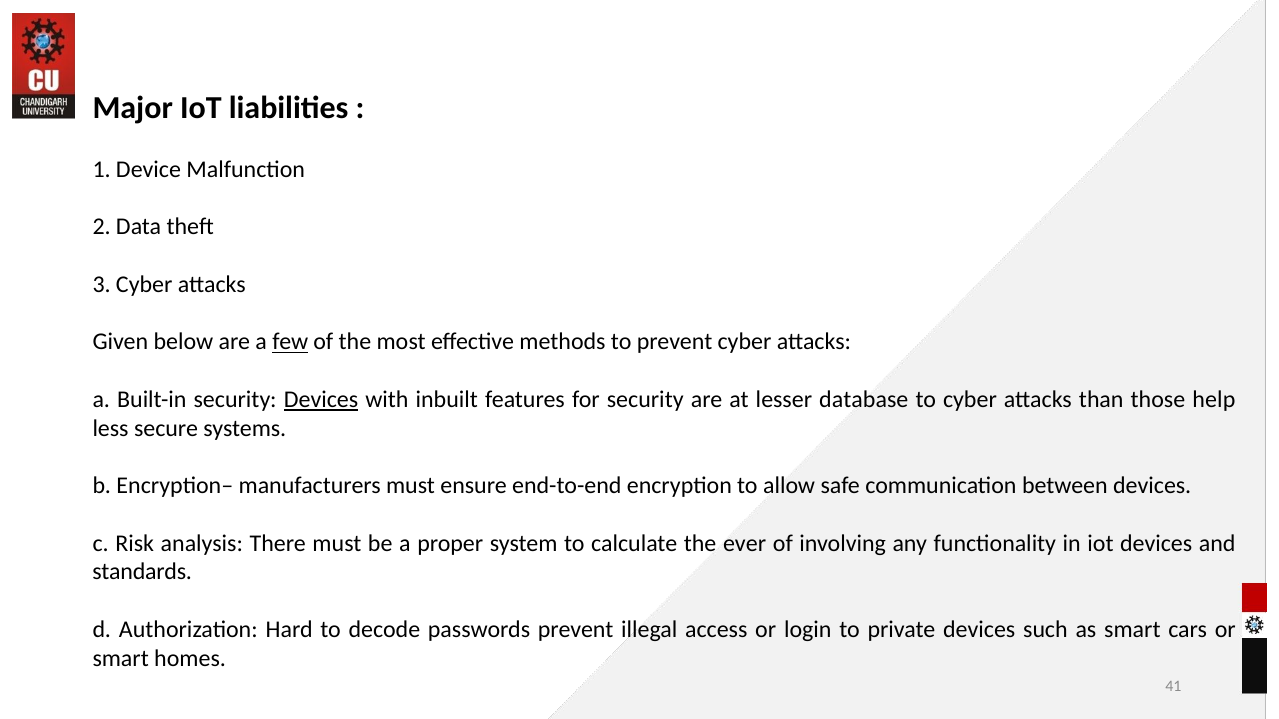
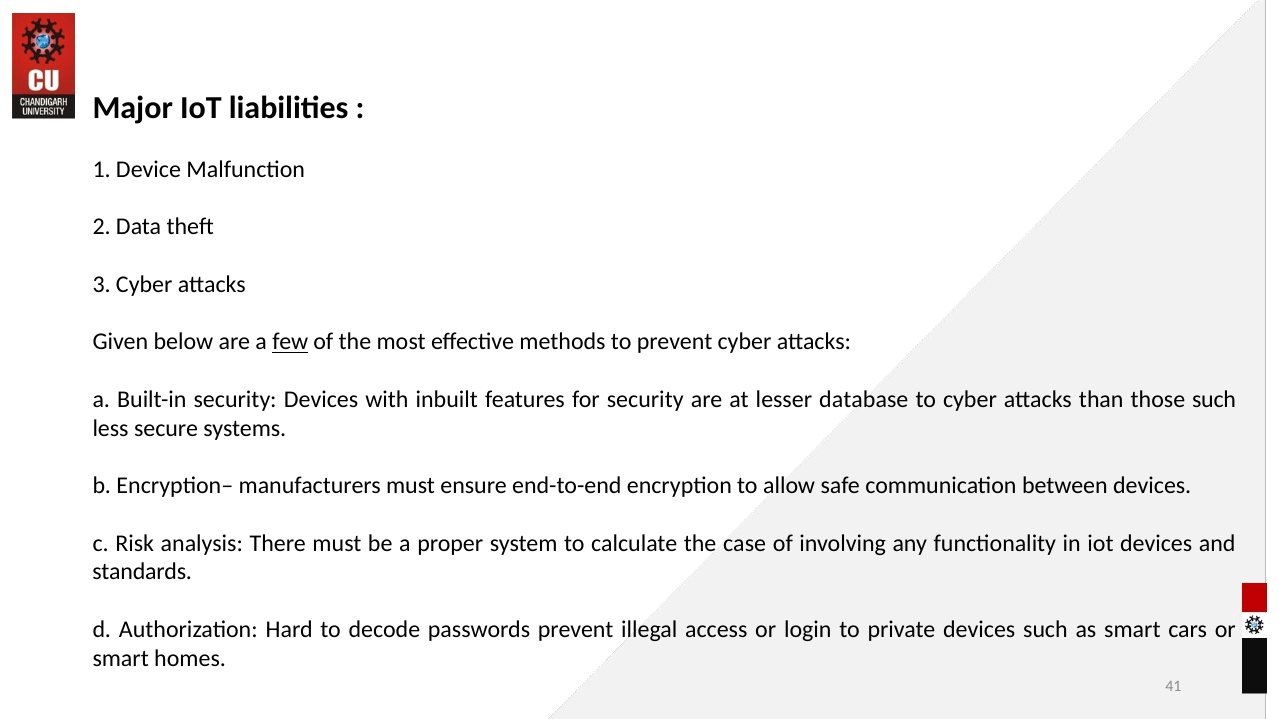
Devices underline: present -> none (321, 400)
those help: help -> such (1214, 400)
ever: ever -> case (745, 544)
